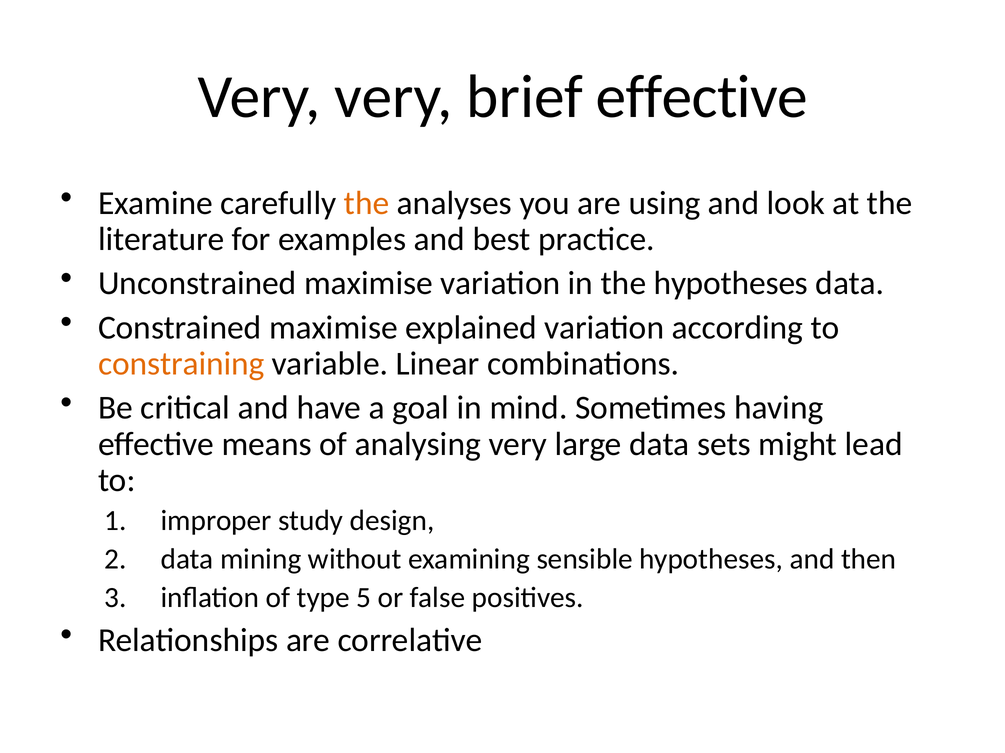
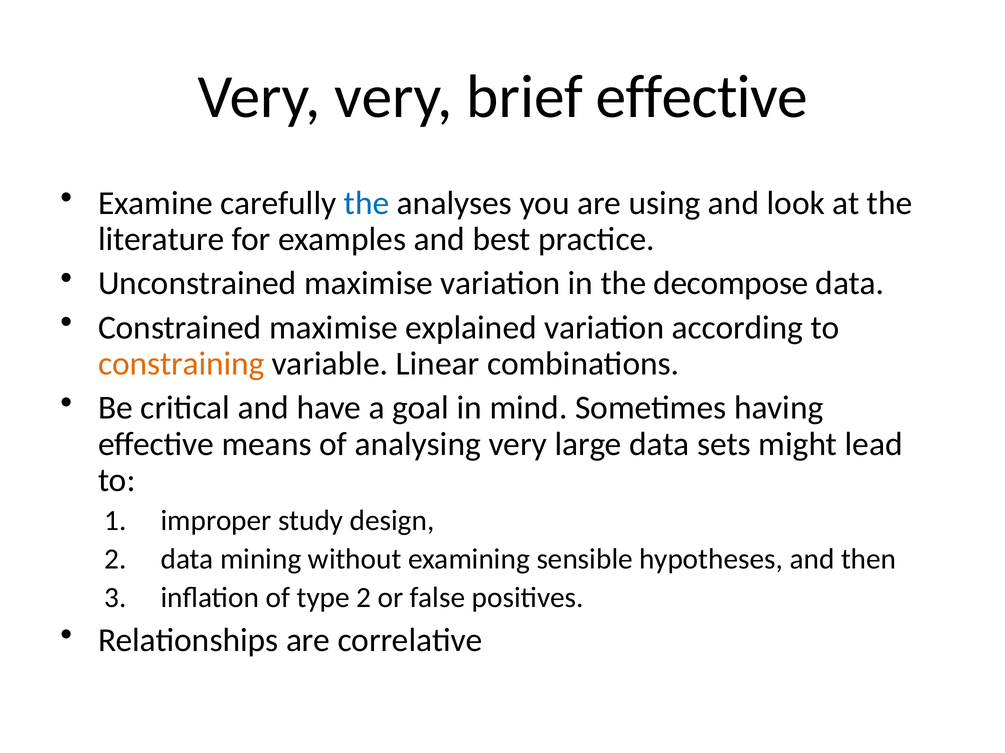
the colour: orange -> blue (367, 203)
the hypotheses: hypotheses -> decompose (731, 284)
type 5: 5 -> 2 (364, 598)
